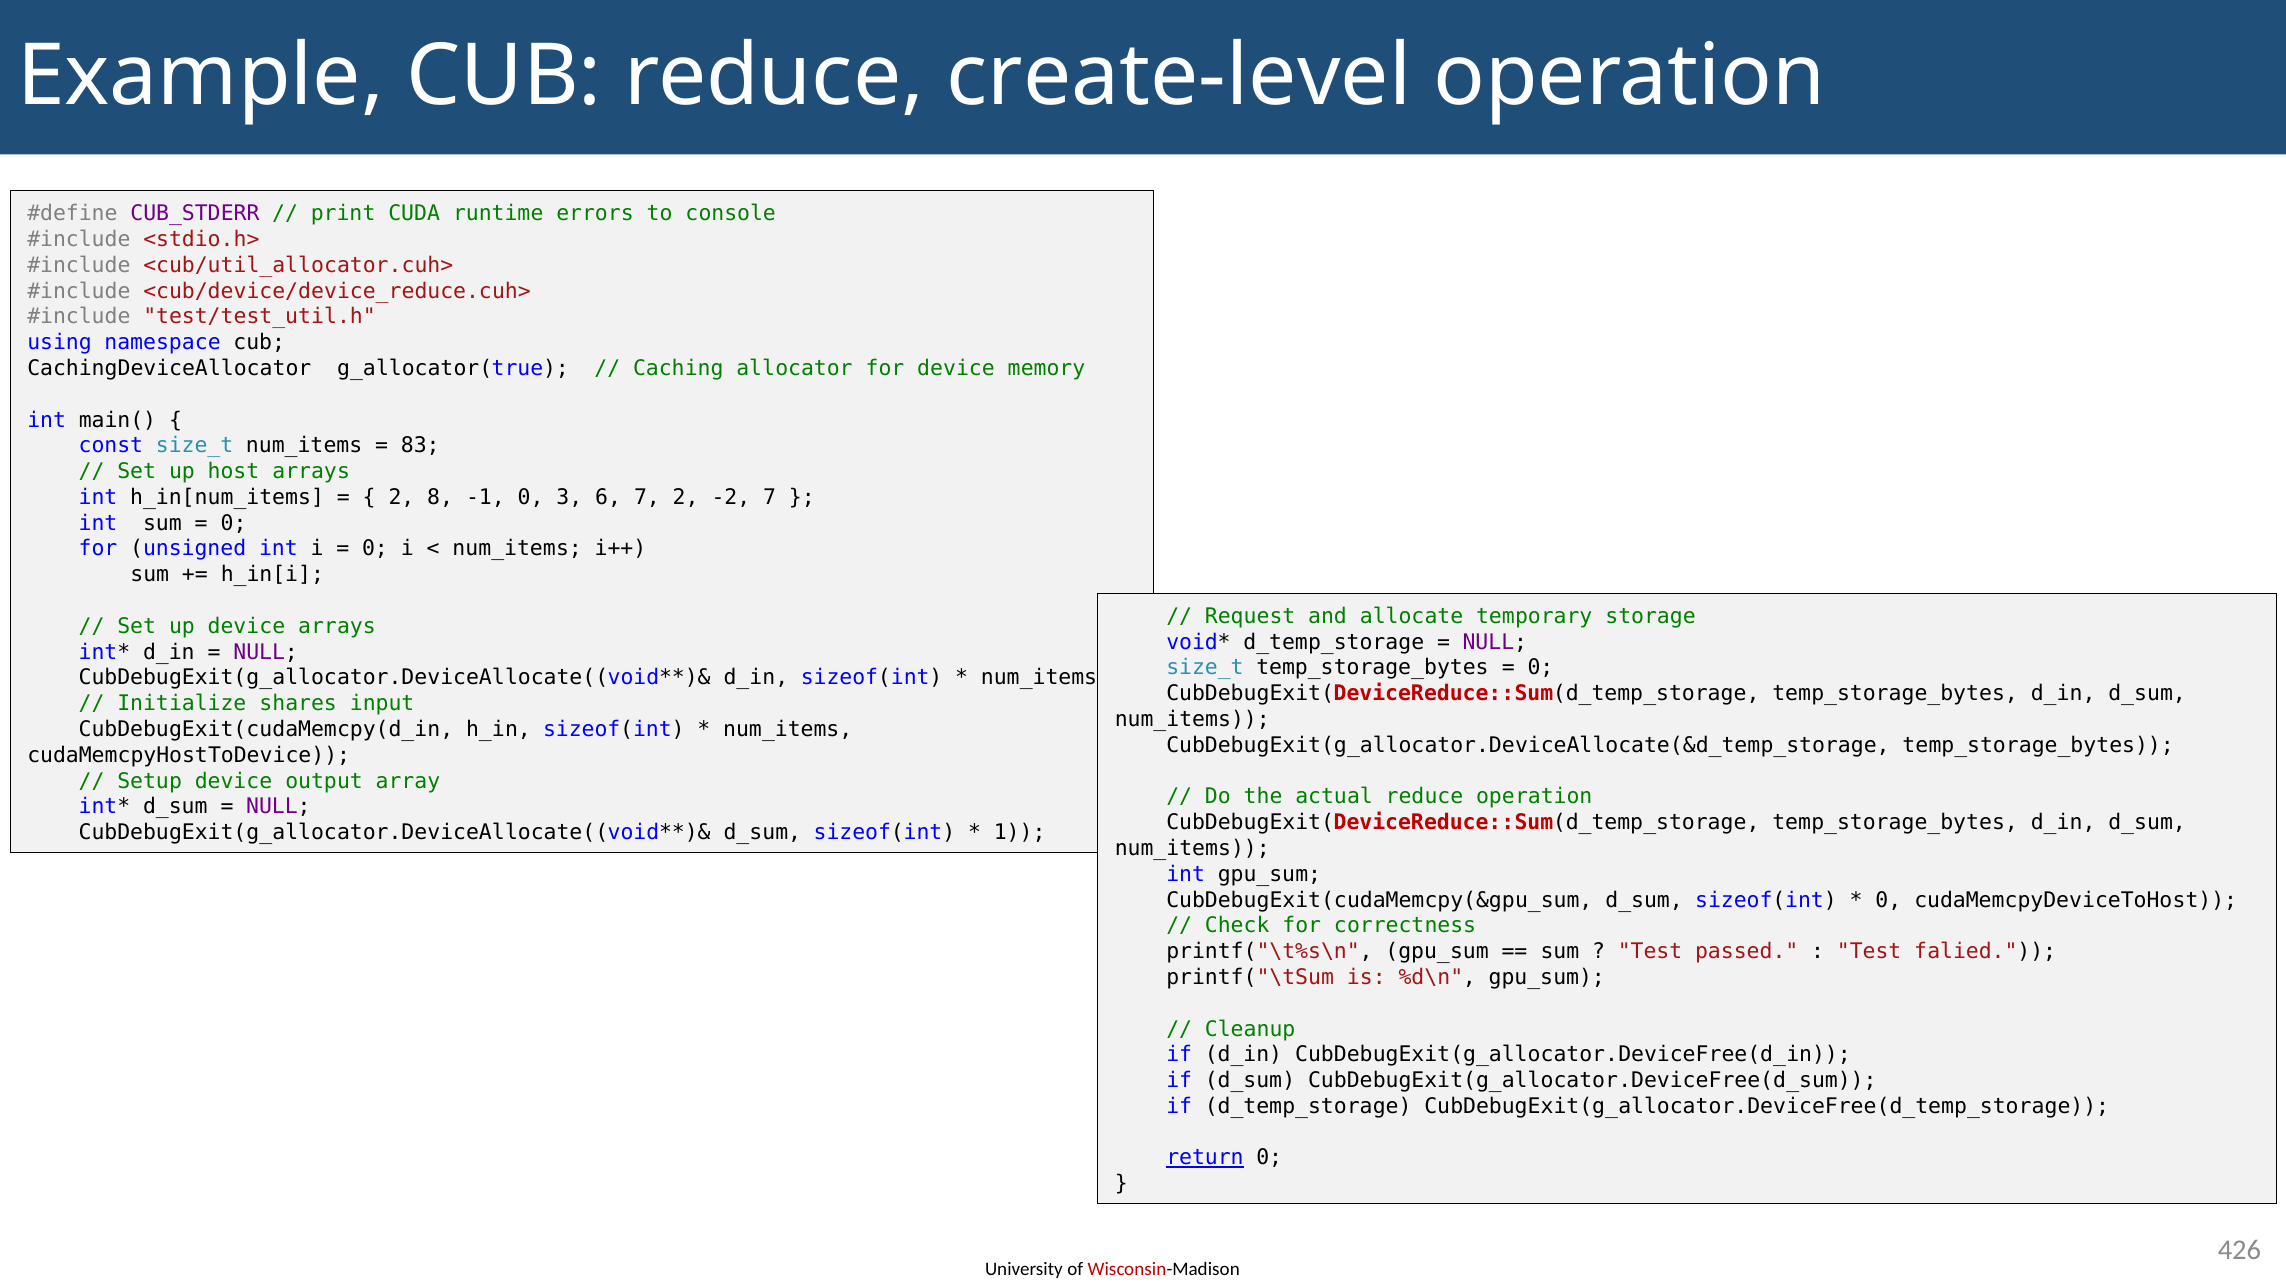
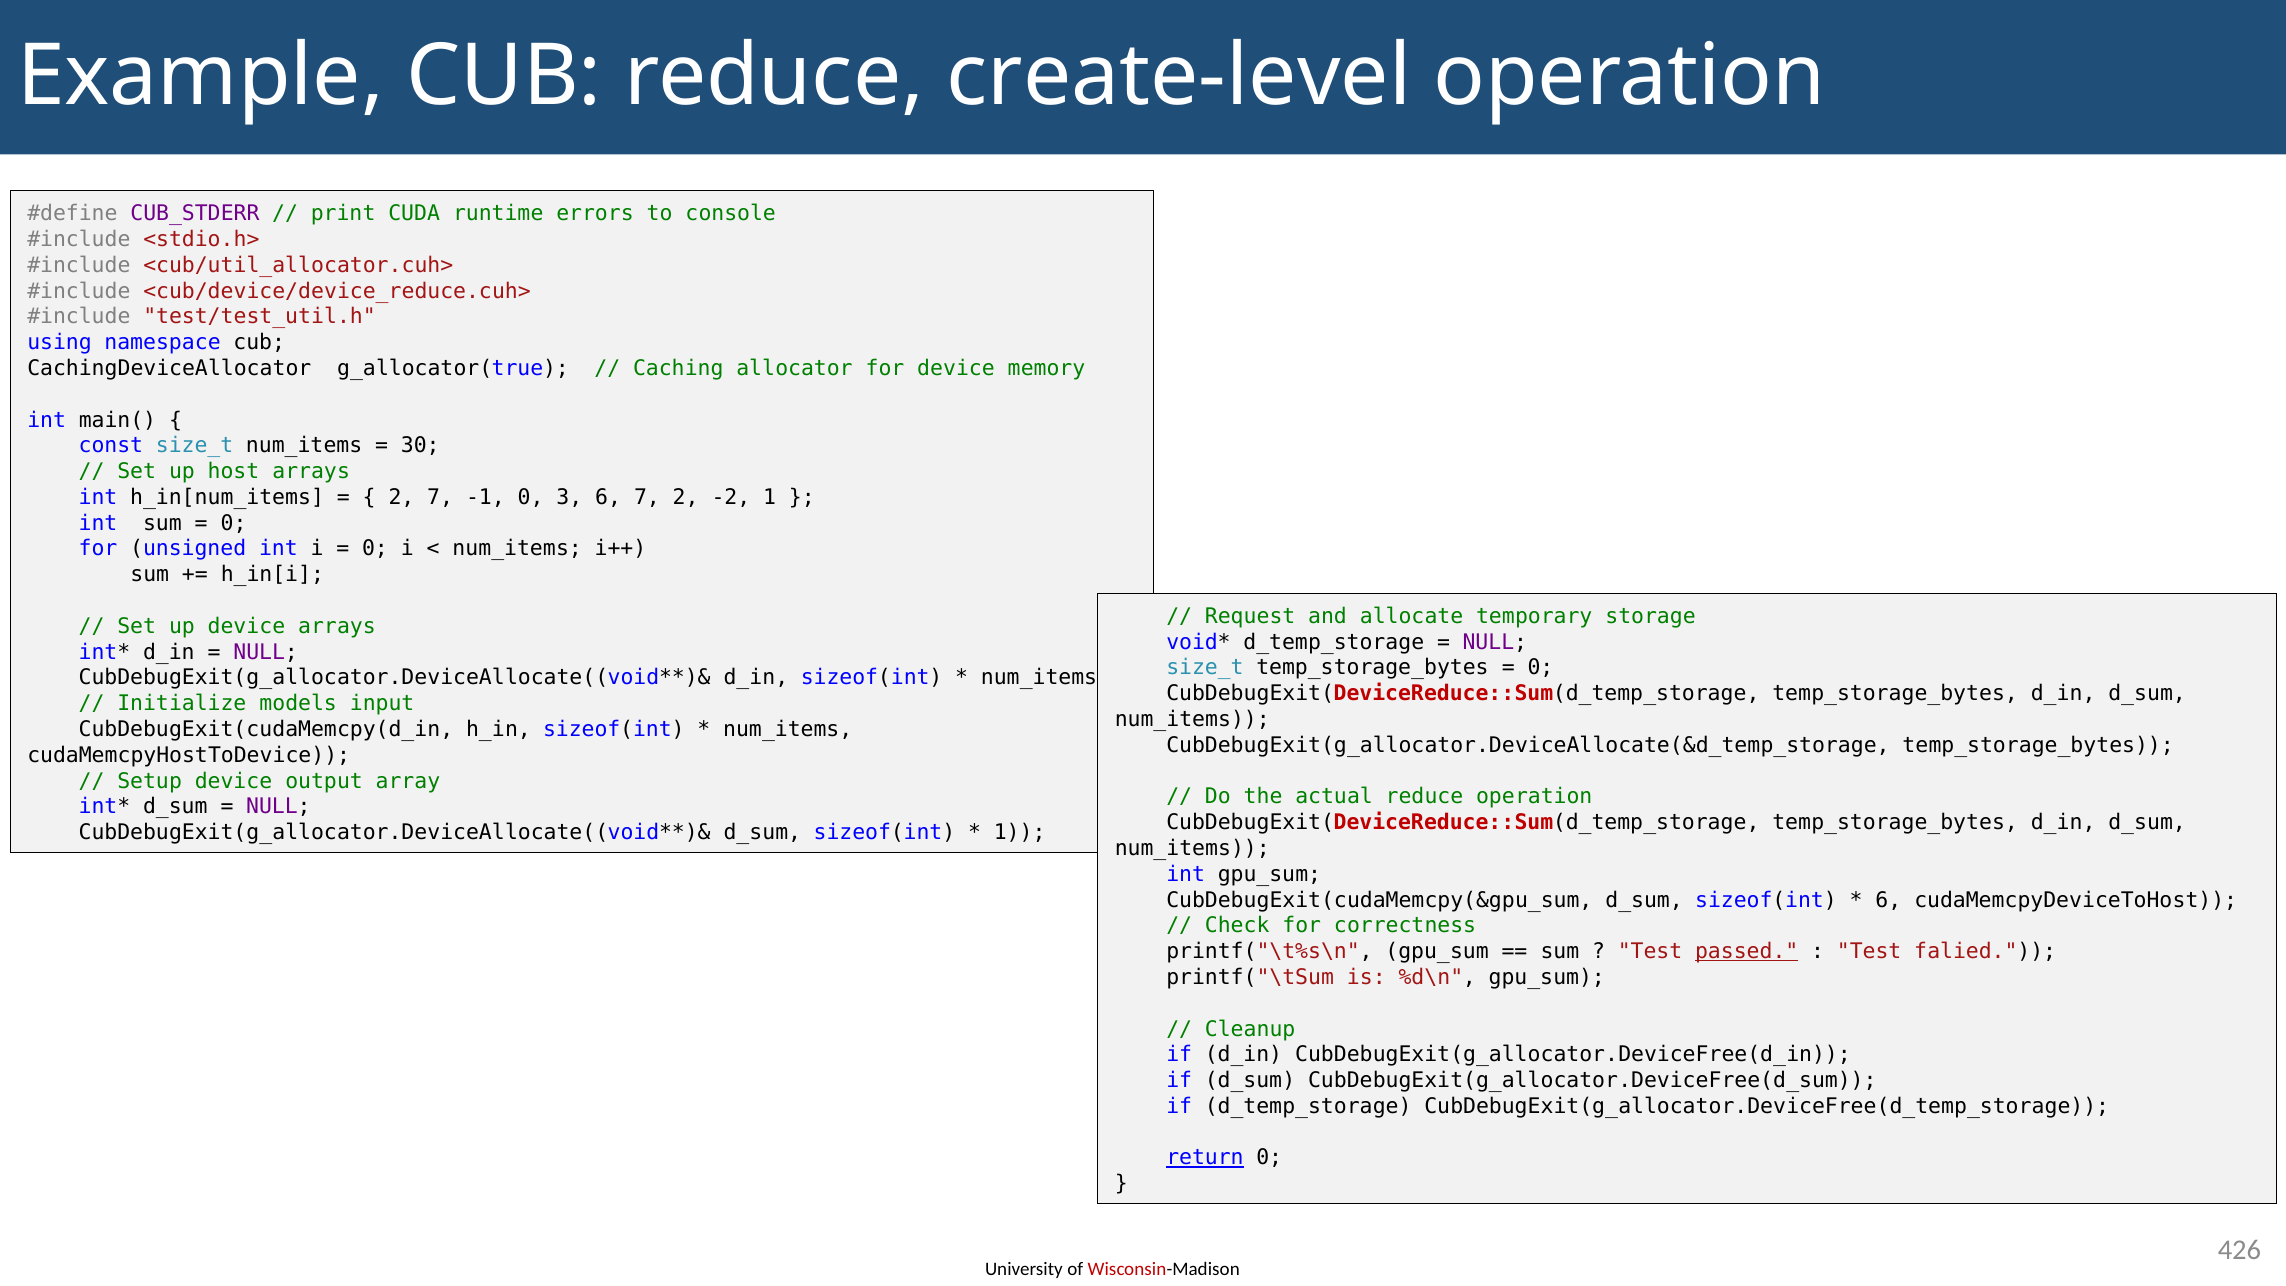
83: 83 -> 30 (420, 446)
2 8: 8 -> 7 (440, 497)
-2 7: 7 -> 1 (770, 497)
shares: shares -> models (298, 704)
0: 0 -> 6 (1888, 900)
passed underline: none -> present (1747, 951)
